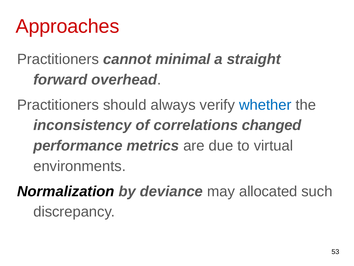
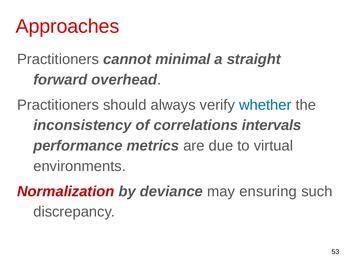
changed: changed -> intervals (272, 125)
Normalization colour: black -> red (66, 191)
allocated: allocated -> ensuring (268, 191)
